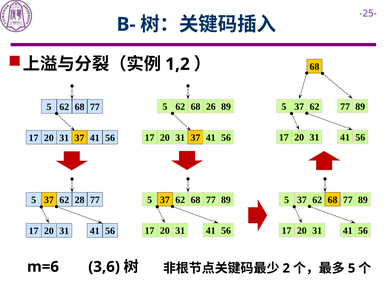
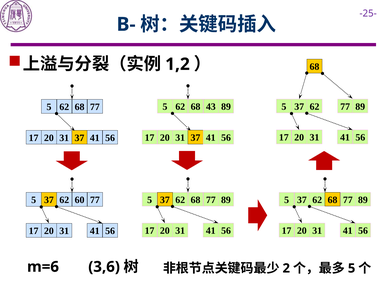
26: 26 -> 43 (211, 107)
28: 28 -> 60 (80, 200)
